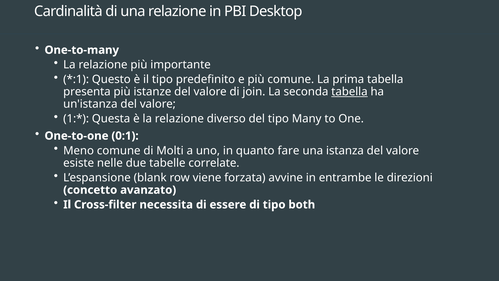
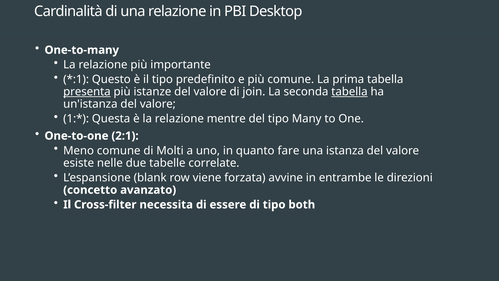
presenta underline: none -> present (87, 92)
diverso: diverso -> mentre (226, 119)
0:1: 0:1 -> 2:1 (125, 136)
